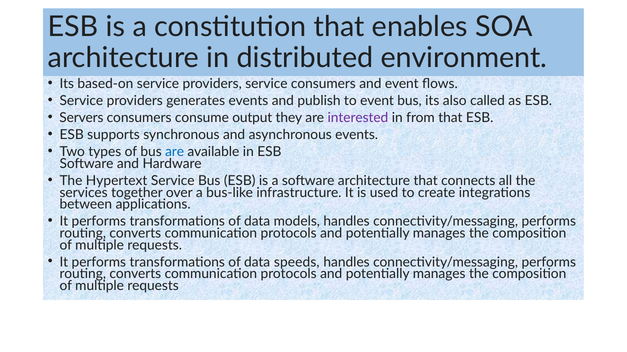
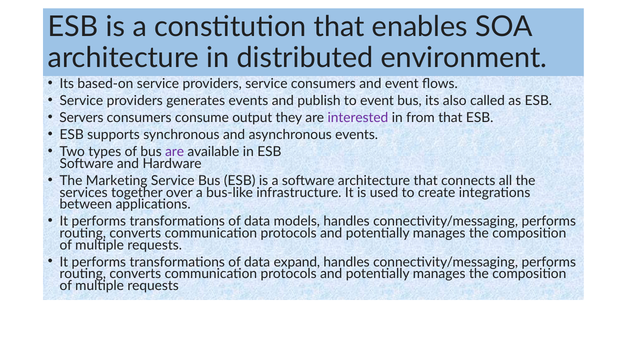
are colour: blue -> purple (175, 152)
Hypertext: Hypertext -> Marketing (117, 181)
speeds: speeds -> expand (297, 263)
